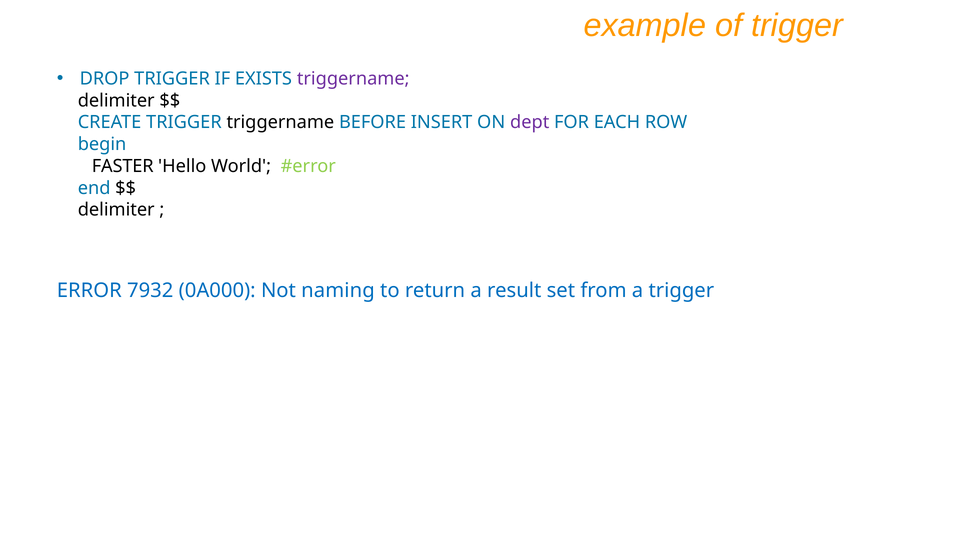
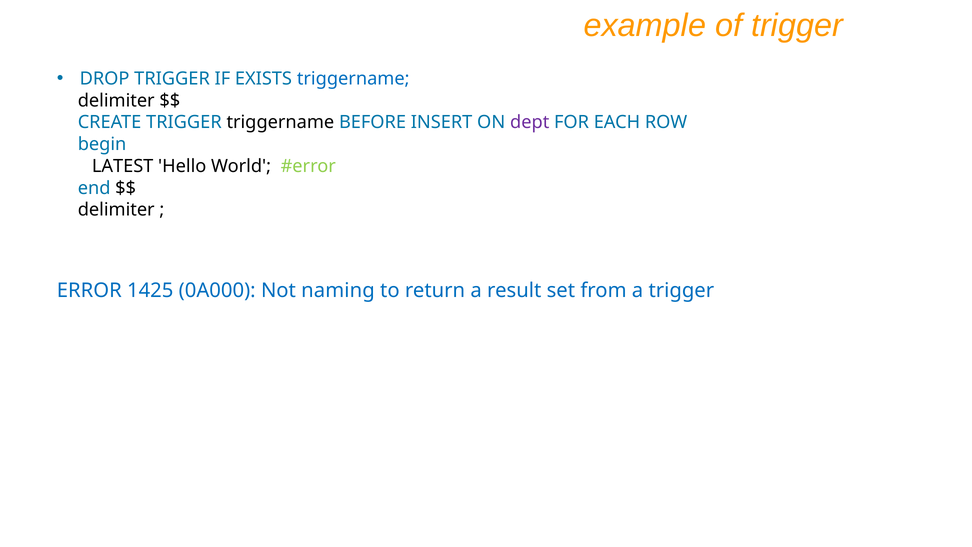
triggername colour: purple -> blue (353, 79)
FASTER: FASTER -> LATEST (123, 166)
7932: 7932 -> 1425 (150, 291)
